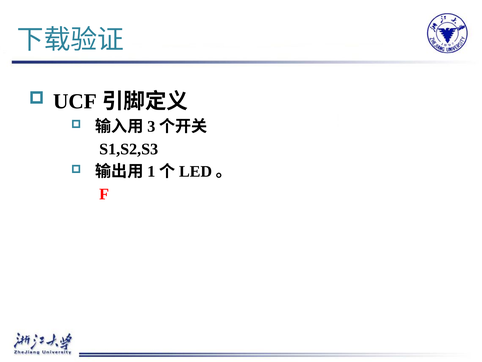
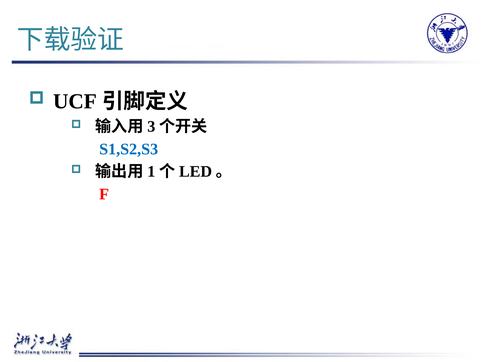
S1,S2,S3 colour: black -> blue (129, 149)
